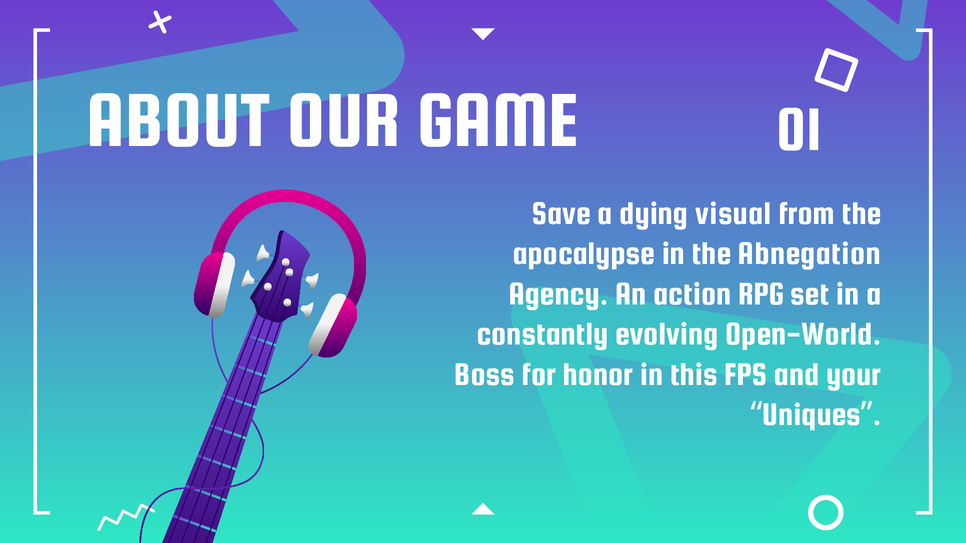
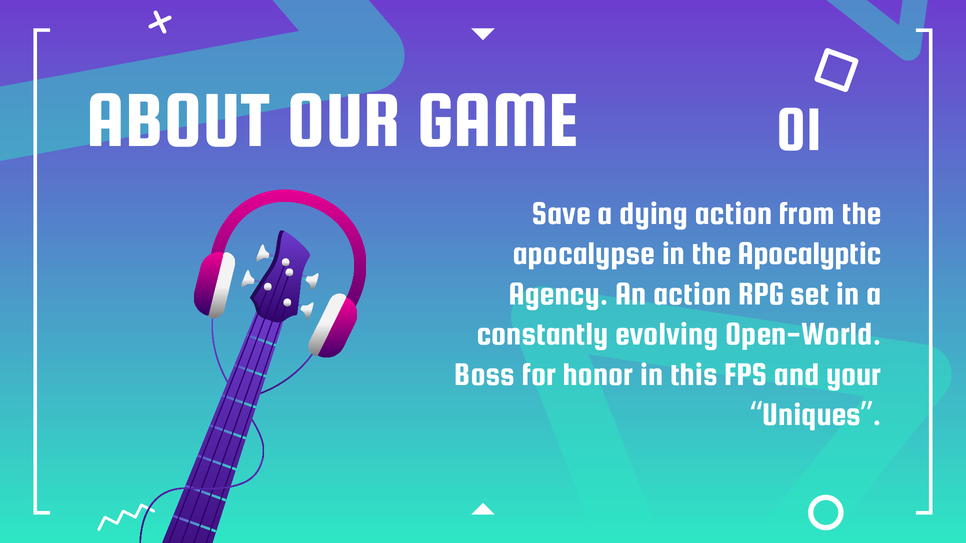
dying visual: visual -> action (734, 213)
Abnegation: Abnegation -> Apocalyptic (810, 254)
